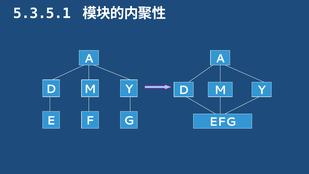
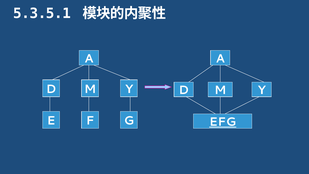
EFG underline: none -> present (223, 122)
